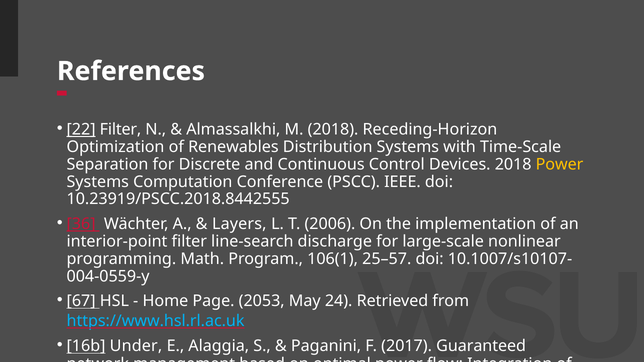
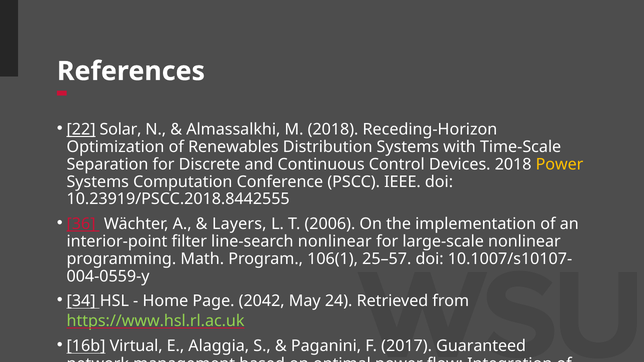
22 Filter: Filter -> Solar (121, 129)
line-search discharge: discharge -> nonlinear (335, 242)
67: 67 -> 34 (81, 301)
2053: 2053 -> 2042 (262, 301)
https://www.hsl.rl.ac.uk colour: light blue -> light green (156, 321)
Under: Under -> Virtual (136, 346)
